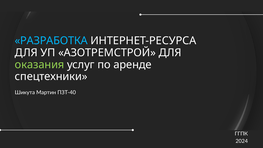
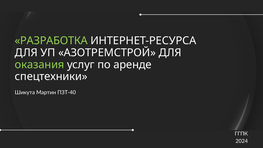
РАЗРАБОТКА colour: light blue -> light green (51, 41)
